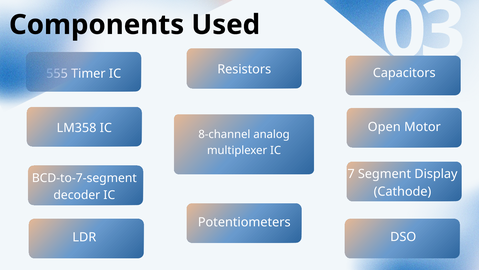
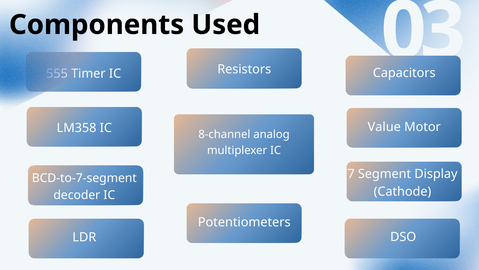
Open: Open -> Value (384, 127)
